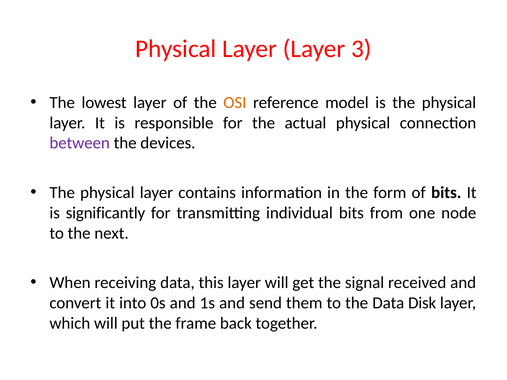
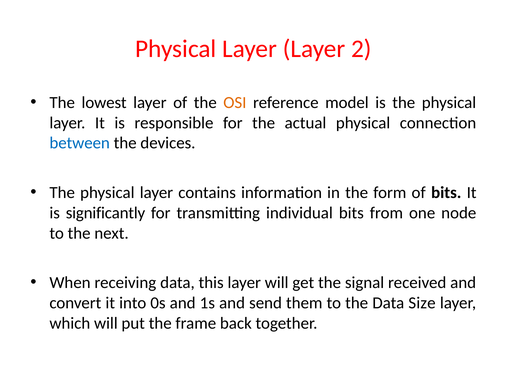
3: 3 -> 2 (361, 49)
between colour: purple -> blue (80, 143)
Disk: Disk -> Size (422, 303)
